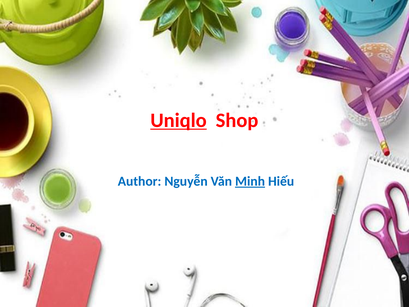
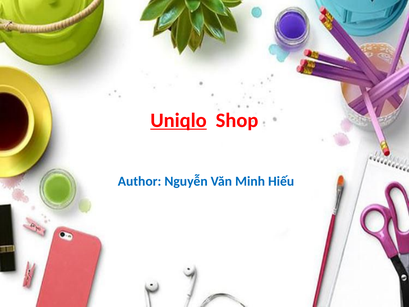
Minh underline: present -> none (250, 181)
